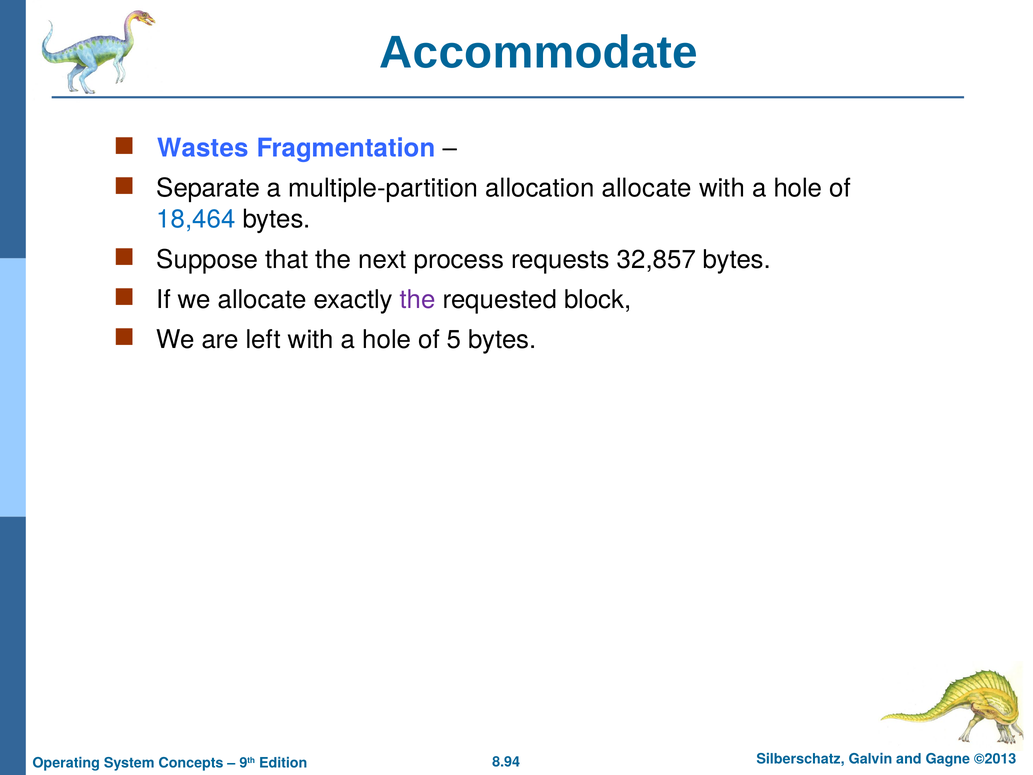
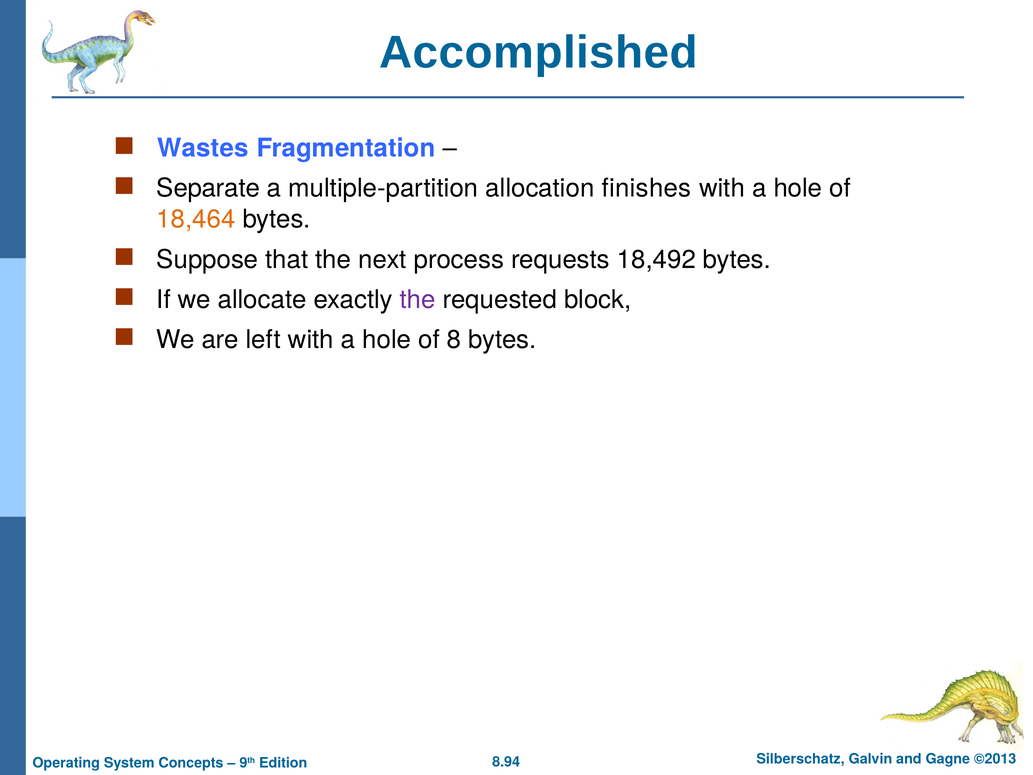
Accommodate: Accommodate -> Accomplished (539, 53)
allocation allocate: allocate -> finishes (647, 188)
18,464 colour: blue -> orange (196, 219)
32,857: 32,857 -> 18,492 (656, 259)
5: 5 -> 8 (454, 339)
